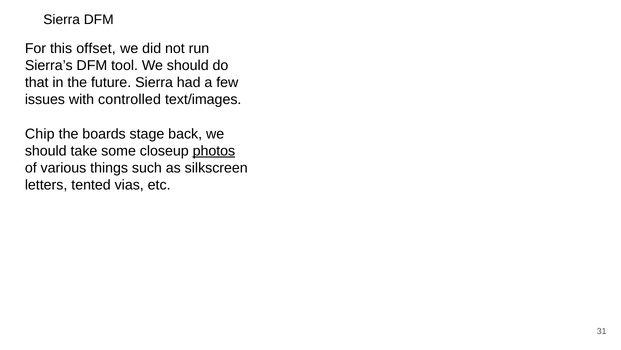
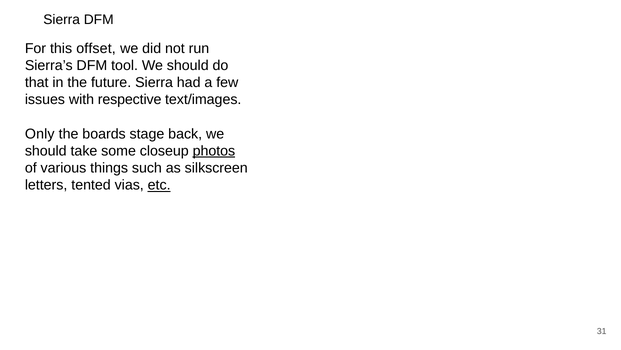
controlled: controlled -> respective (130, 100)
Chip: Chip -> Only (40, 134)
etc underline: none -> present (159, 185)
